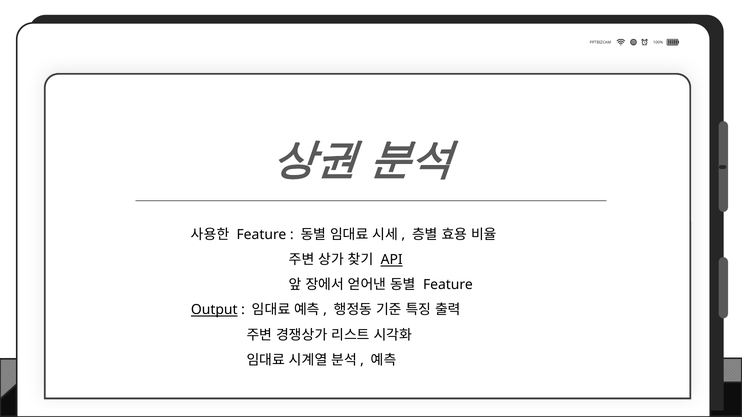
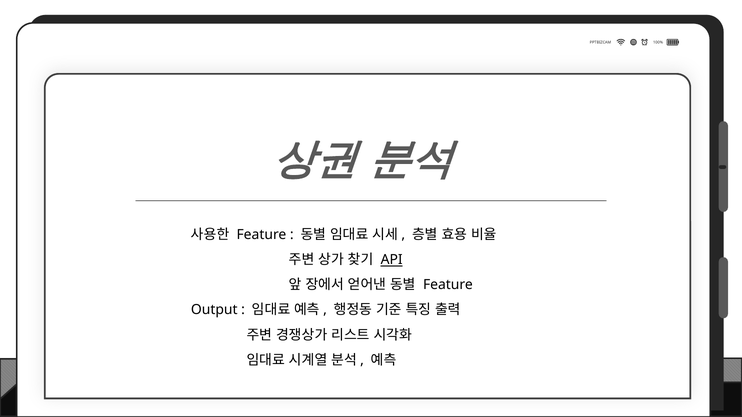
Output underline: present -> none (214, 310)
